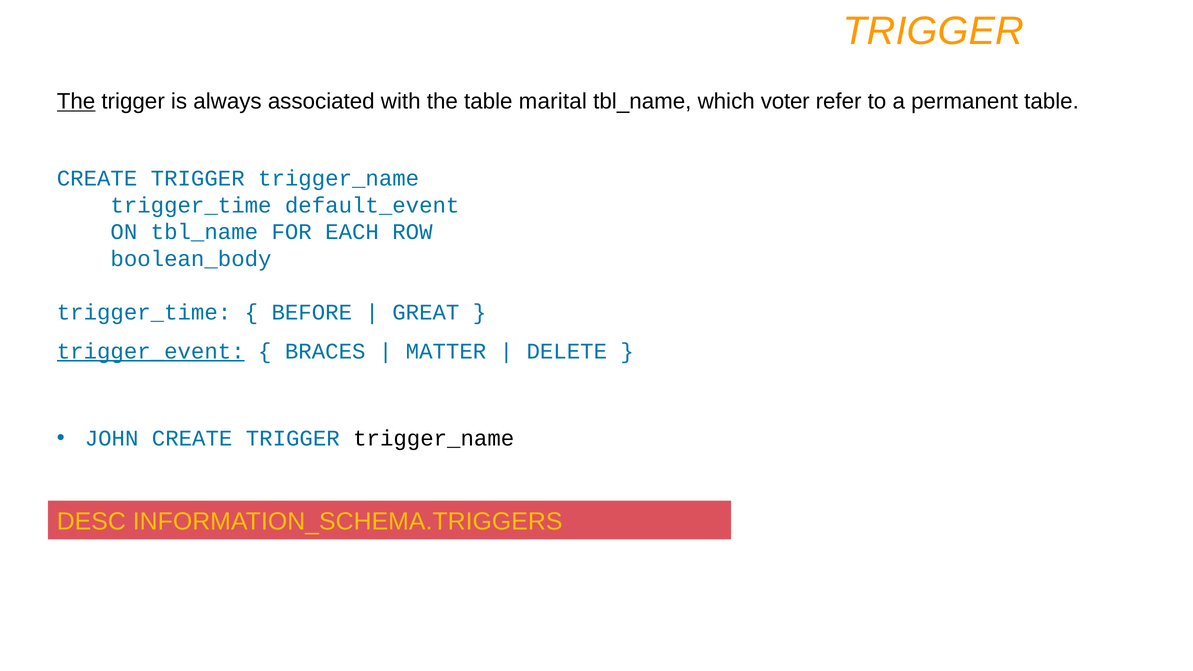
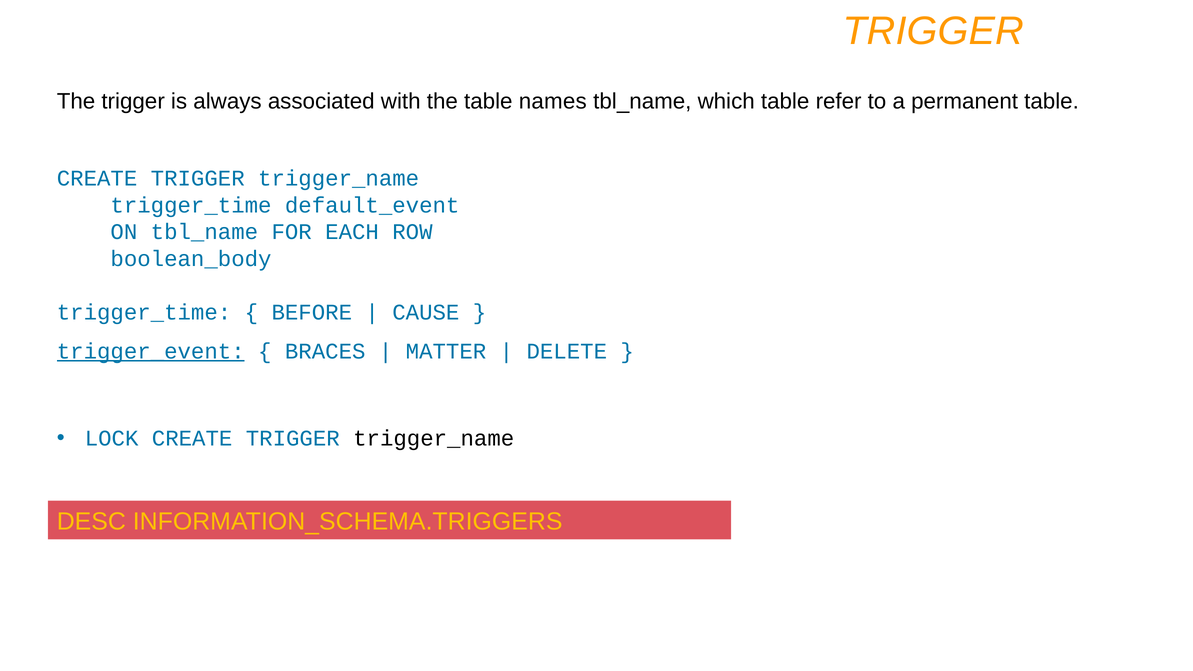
The underline: present -> none (76, 101)
marital: marital -> names (553, 101)
which voter: voter -> table (785, 101)
GREAT: GREAT -> CAUSE (426, 313)
JOHN: JOHN -> LOCK (112, 439)
